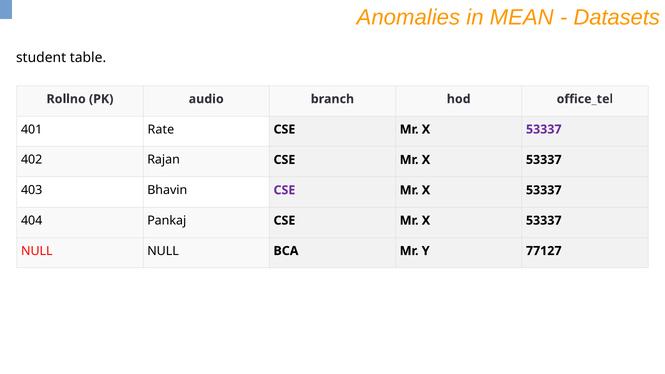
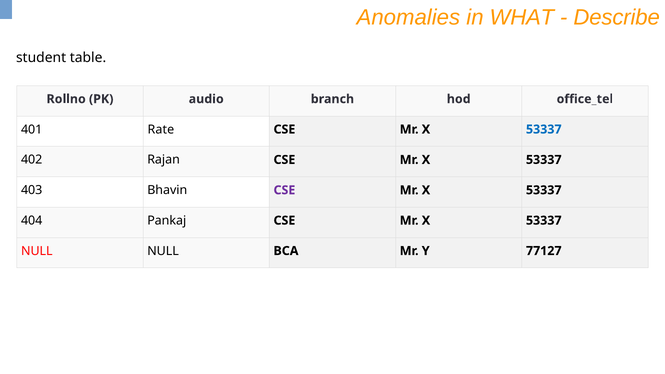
MEAN: MEAN -> WHAT (522, 17)
Datasets: Datasets -> Describe (617, 17)
53337 colour: purple -> blue (544, 129)
